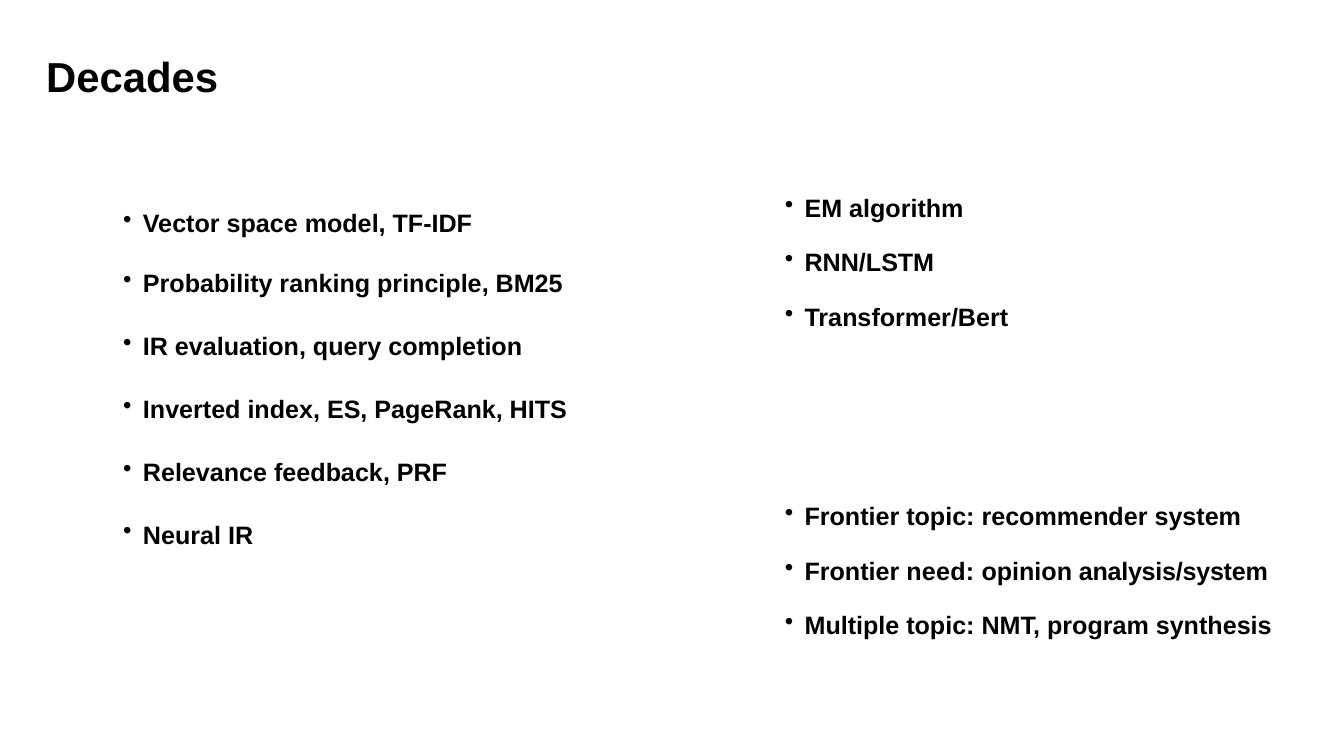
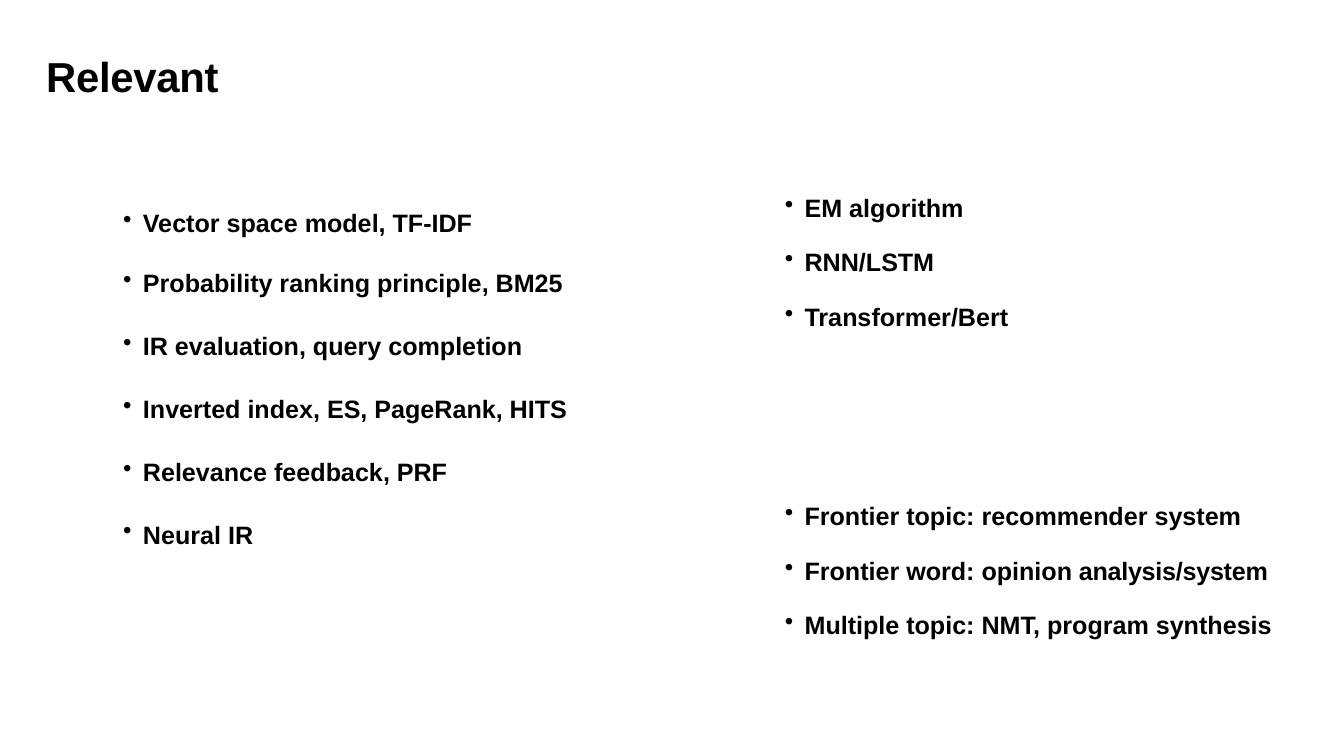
Decades: Decades -> Relevant (132, 79)
need: need -> word (940, 572)
